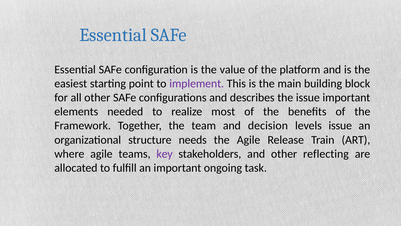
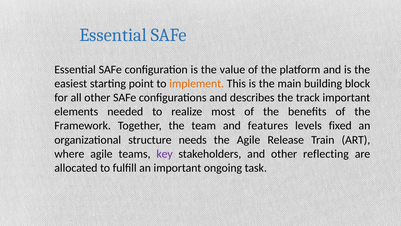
implement colour: purple -> orange (197, 83)
the issue: issue -> track (308, 97)
decision: decision -> features (268, 126)
levels issue: issue -> fixed (340, 126)
